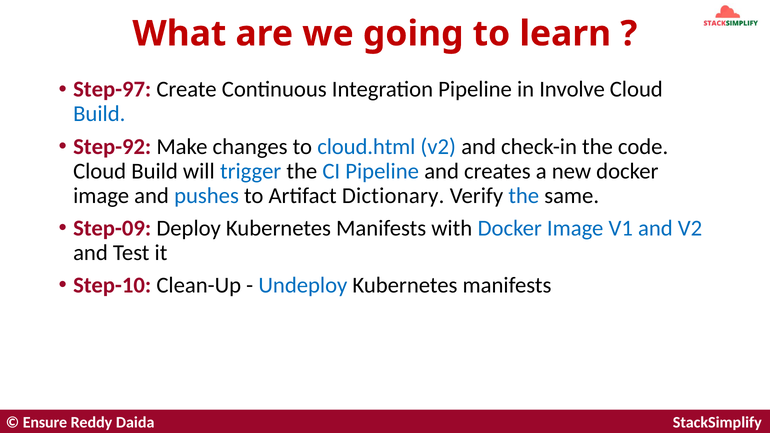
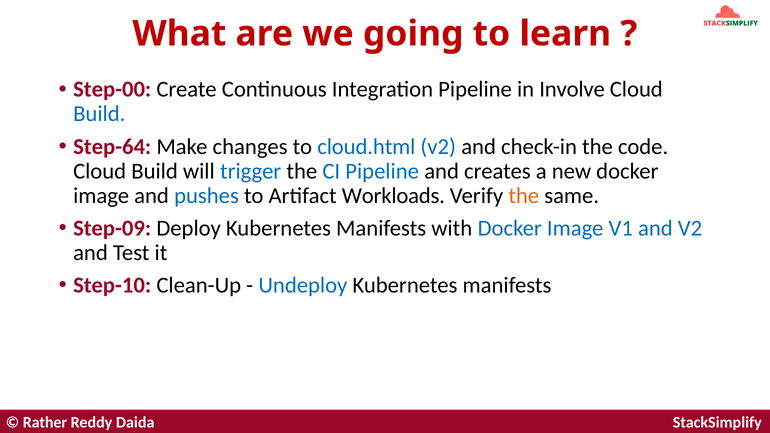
Step-97: Step-97 -> Step-00 (112, 89)
Step-92: Step-92 -> Step-64 (112, 147)
Dictionary: Dictionary -> Workloads (393, 196)
the colour: blue -> orange (524, 196)
Ensure: Ensure -> Rather (45, 423)
